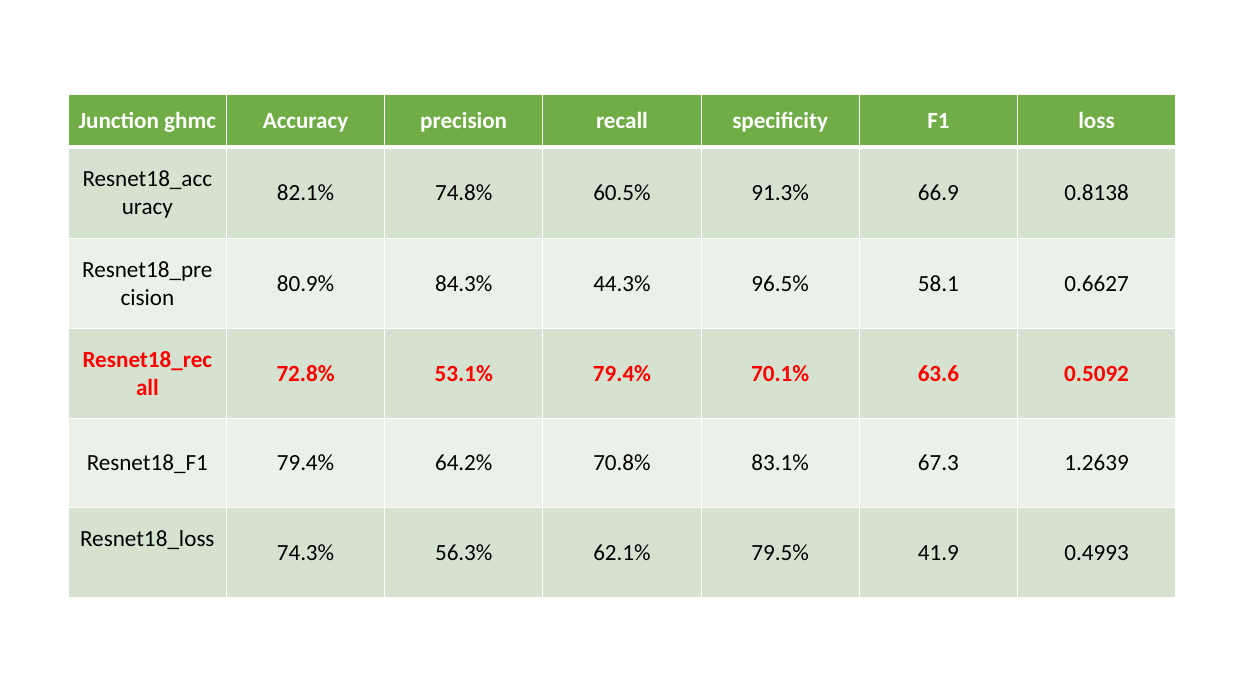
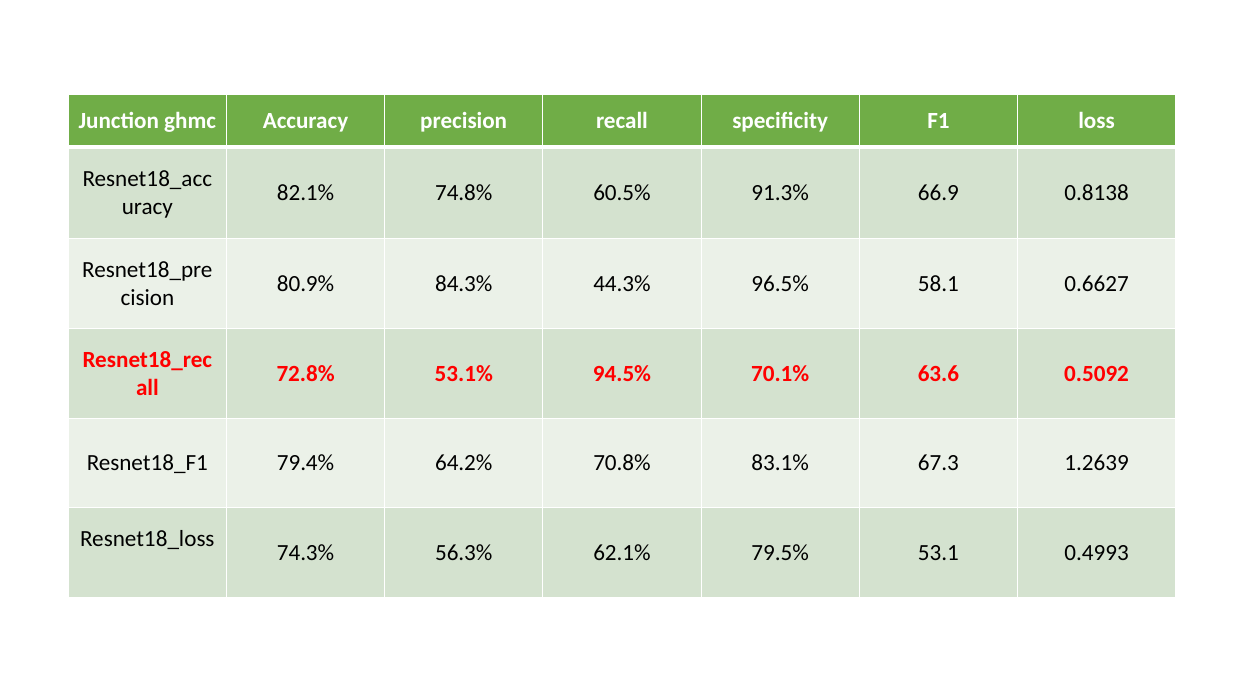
53.1% 79.4%: 79.4% -> 94.5% (622, 374)
41.9: 41.9 -> 53.1 (938, 553)
